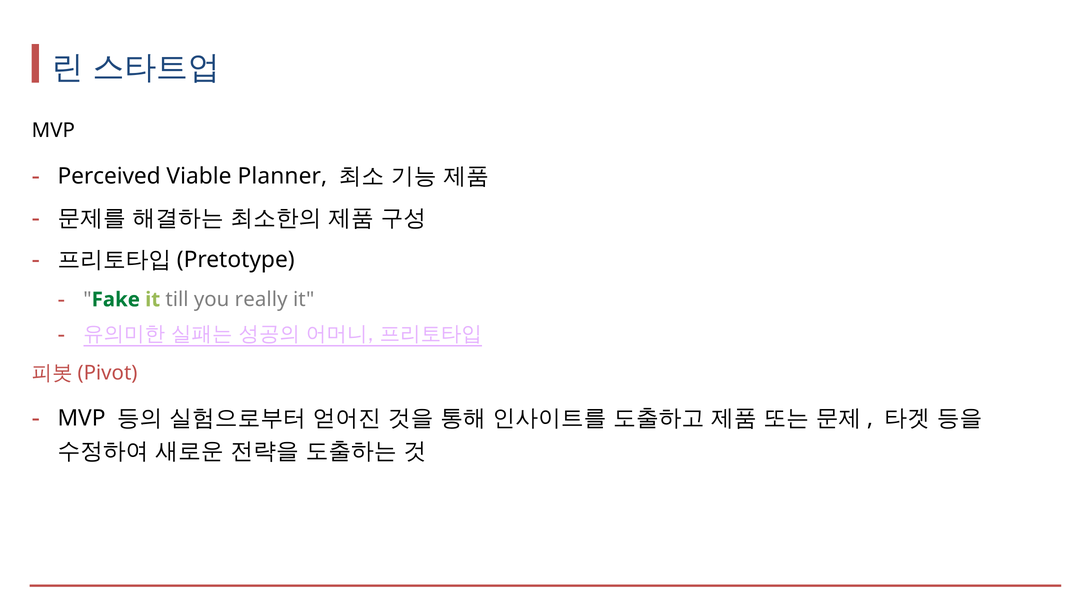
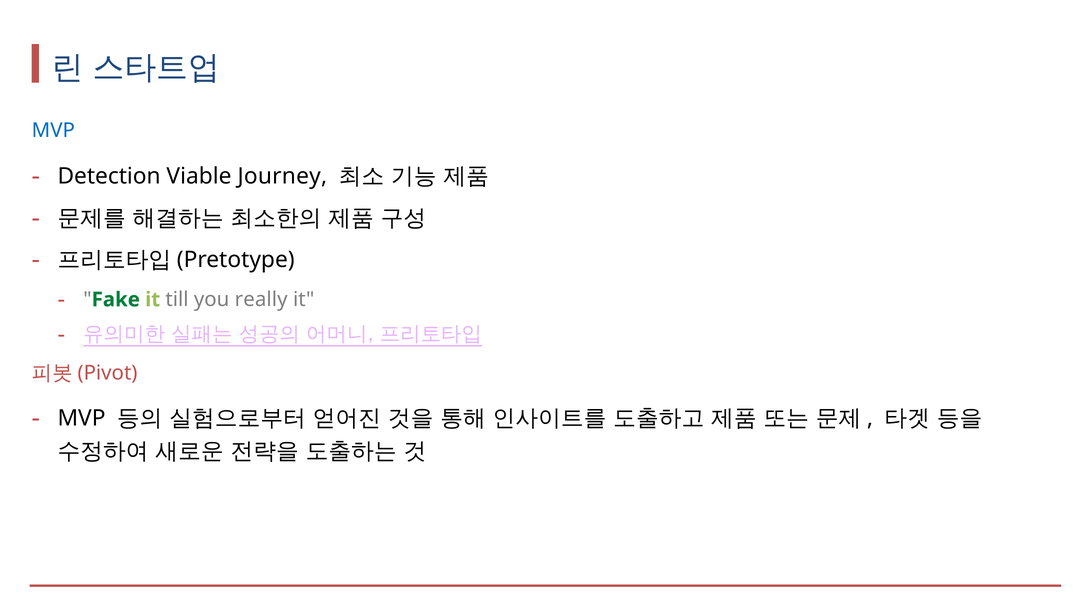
MVP colour: black -> blue (53, 131)
Perceived: Perceived -> Detection (109, 176)
Planner: Planner -> Journey (282, 176)
